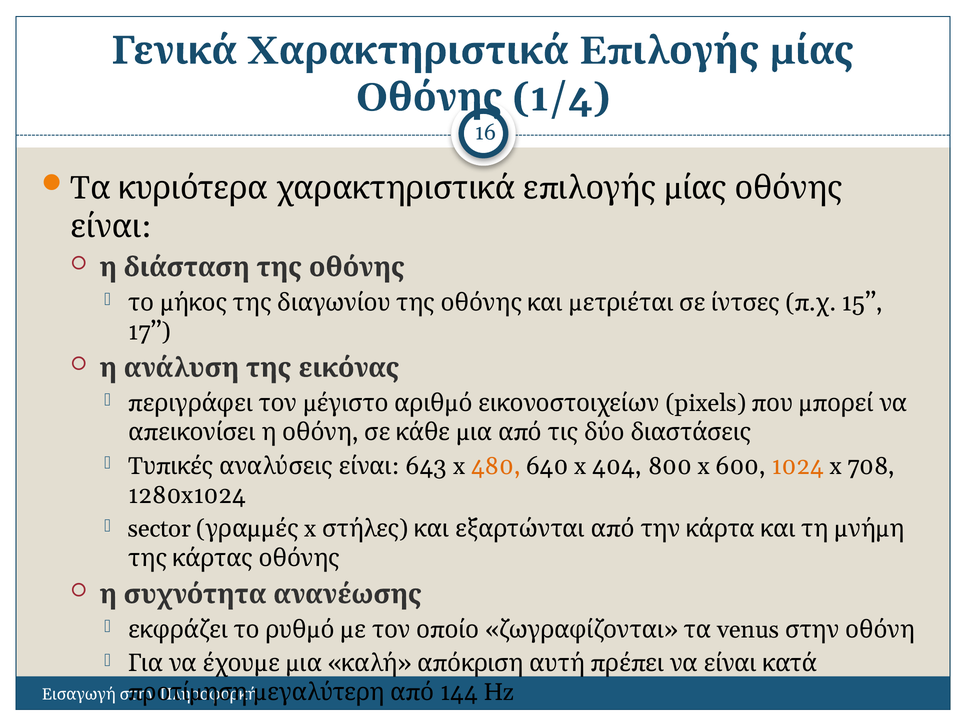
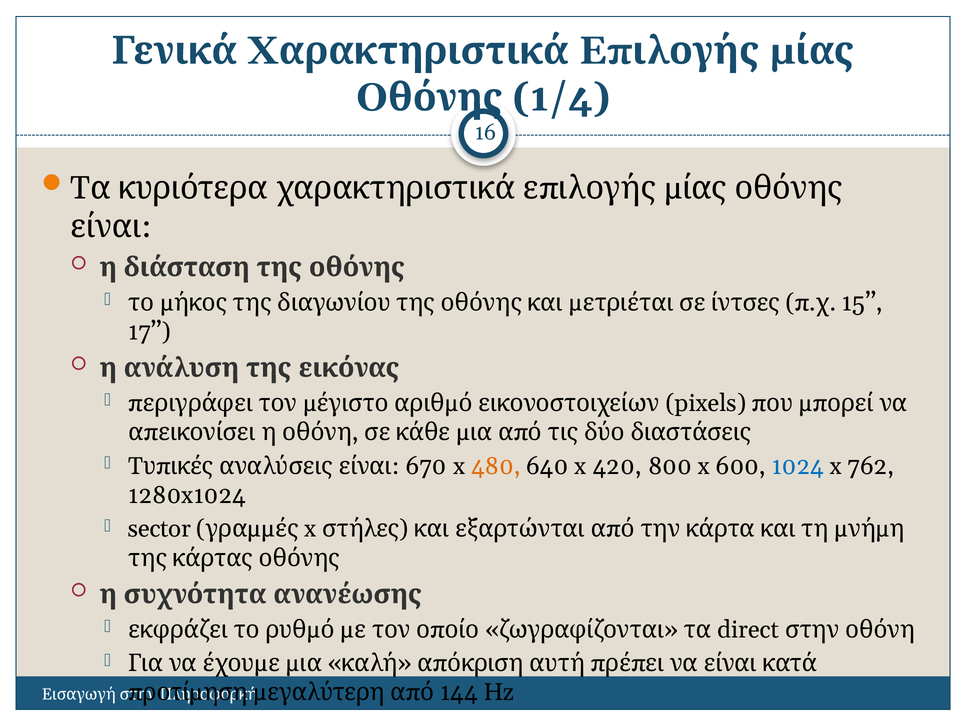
643: 643 -> 670 (426, 466)
404: 404 -> 420 (617, 466)
1024 colour: orange -> blue (798, 466)
708: 708 -> 762 (871, 466)
venus: venus -> direct (748, 629)
